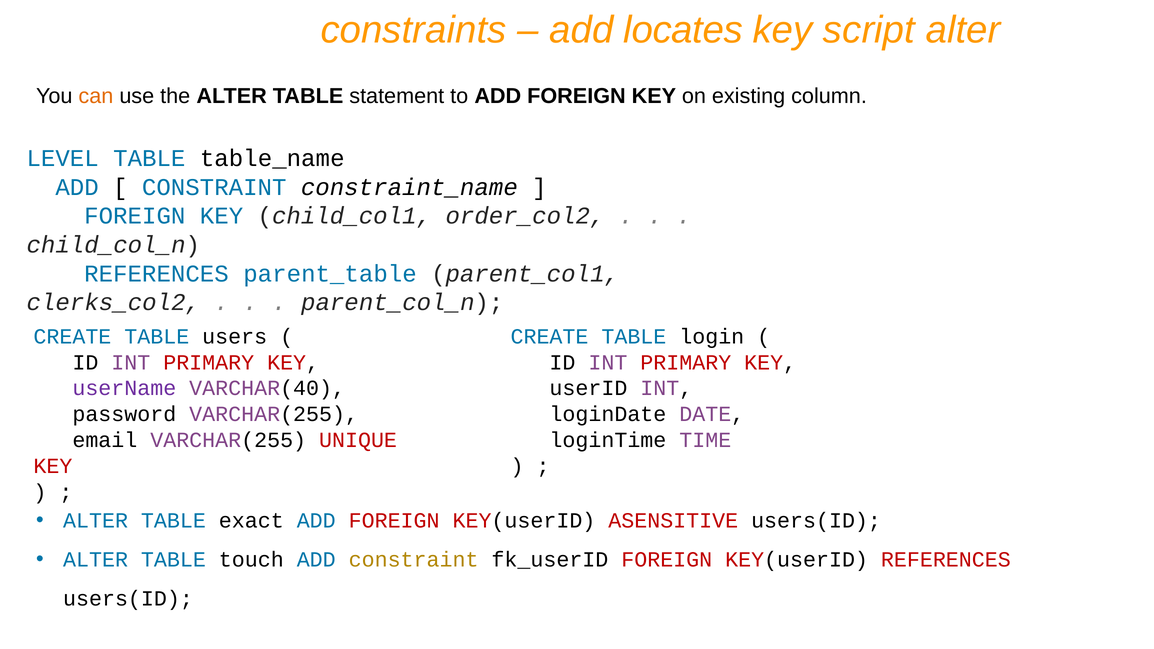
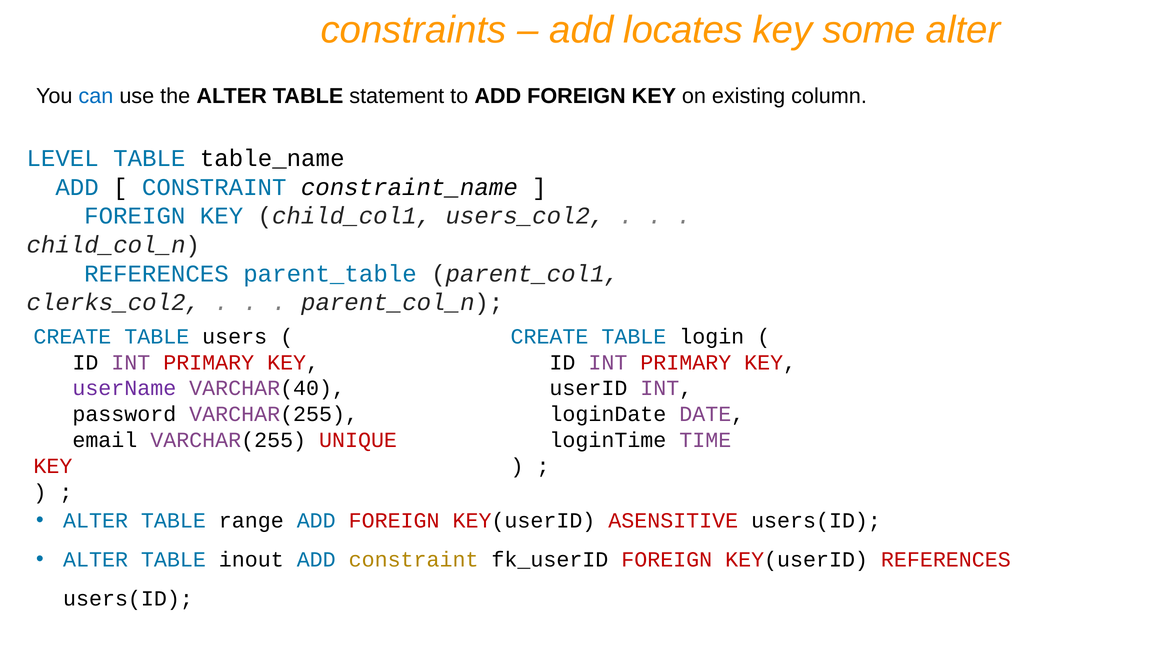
script: script -> some (869, 30)
can colour: orange -> blue (96, 96)
order_col2: order_col2 -> users_col2 (525, 216)
exact: exact -> range (251, 521)
touch: touch -> inout (251, 560)
